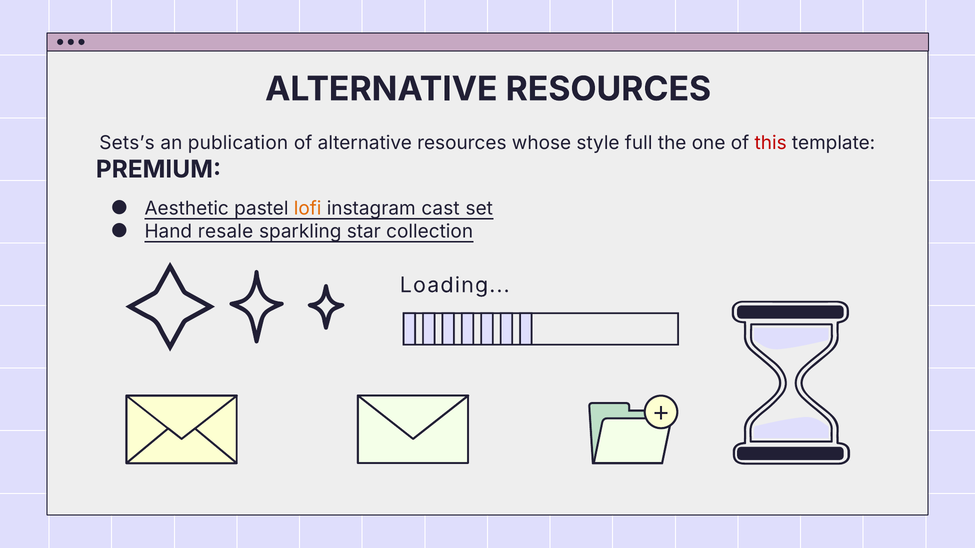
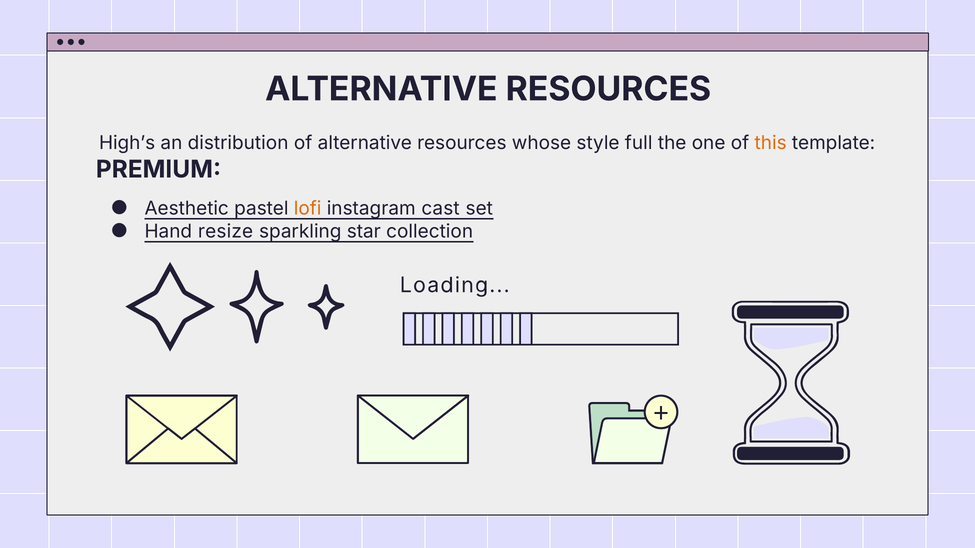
Sets’s: Sets’s -> High’s (127, 143)
publication: publication -> distribution (238, 143)
this colour: red -> orange (771, 143)
resale: resale -> resize (226, 232)
